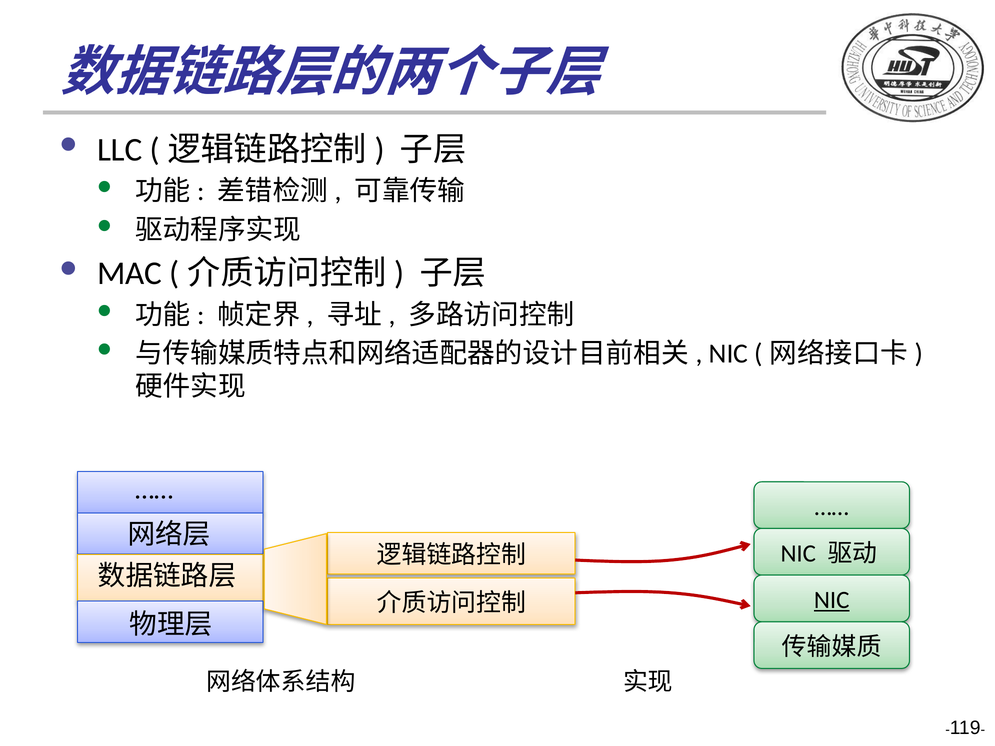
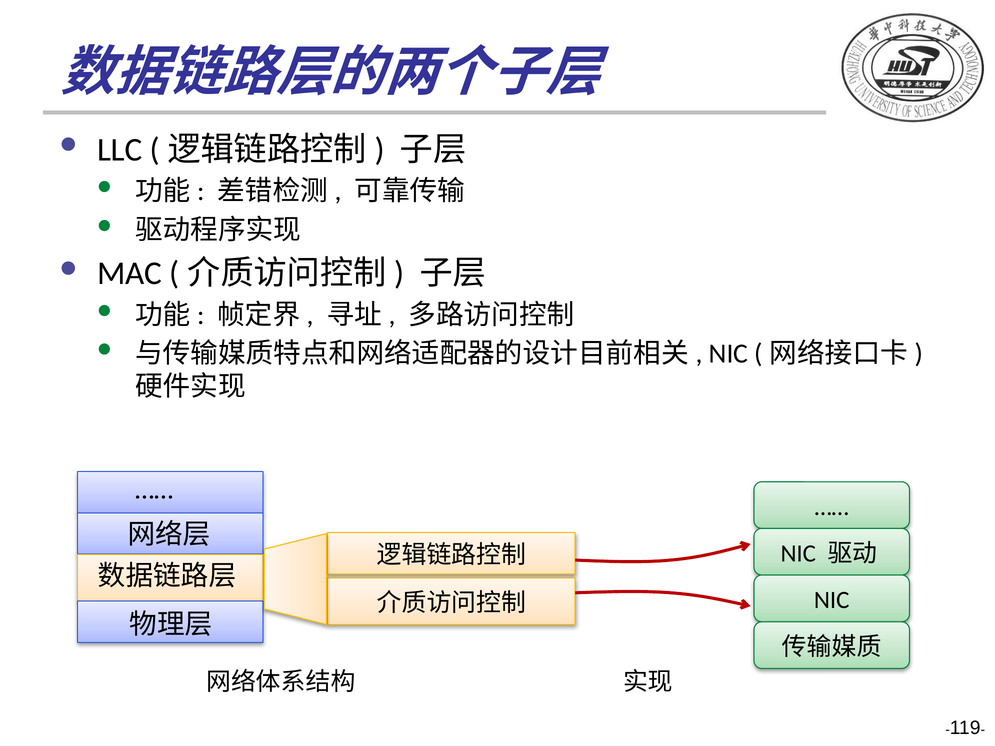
NIC underline: present -> none (832, 600)
